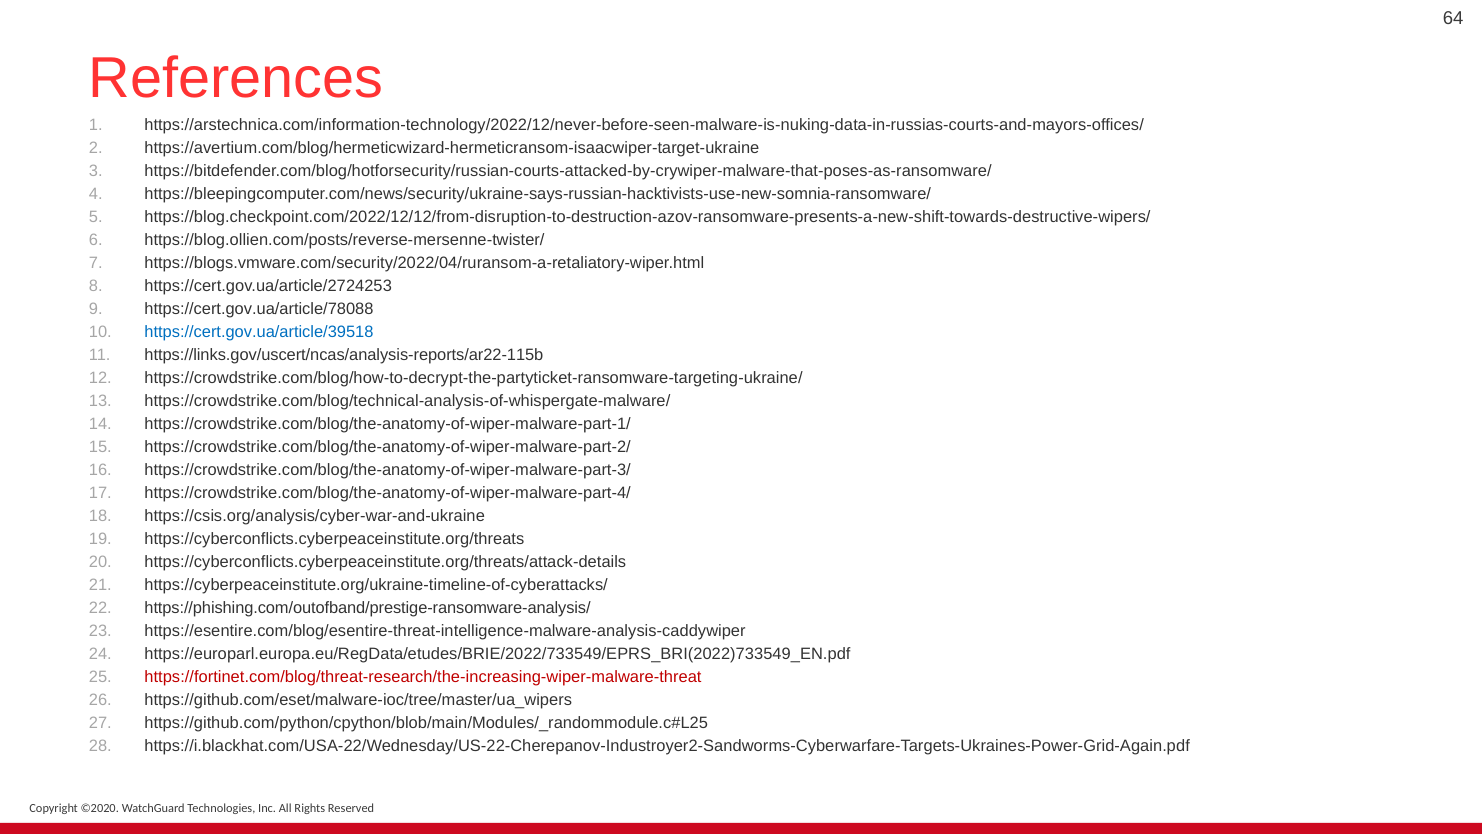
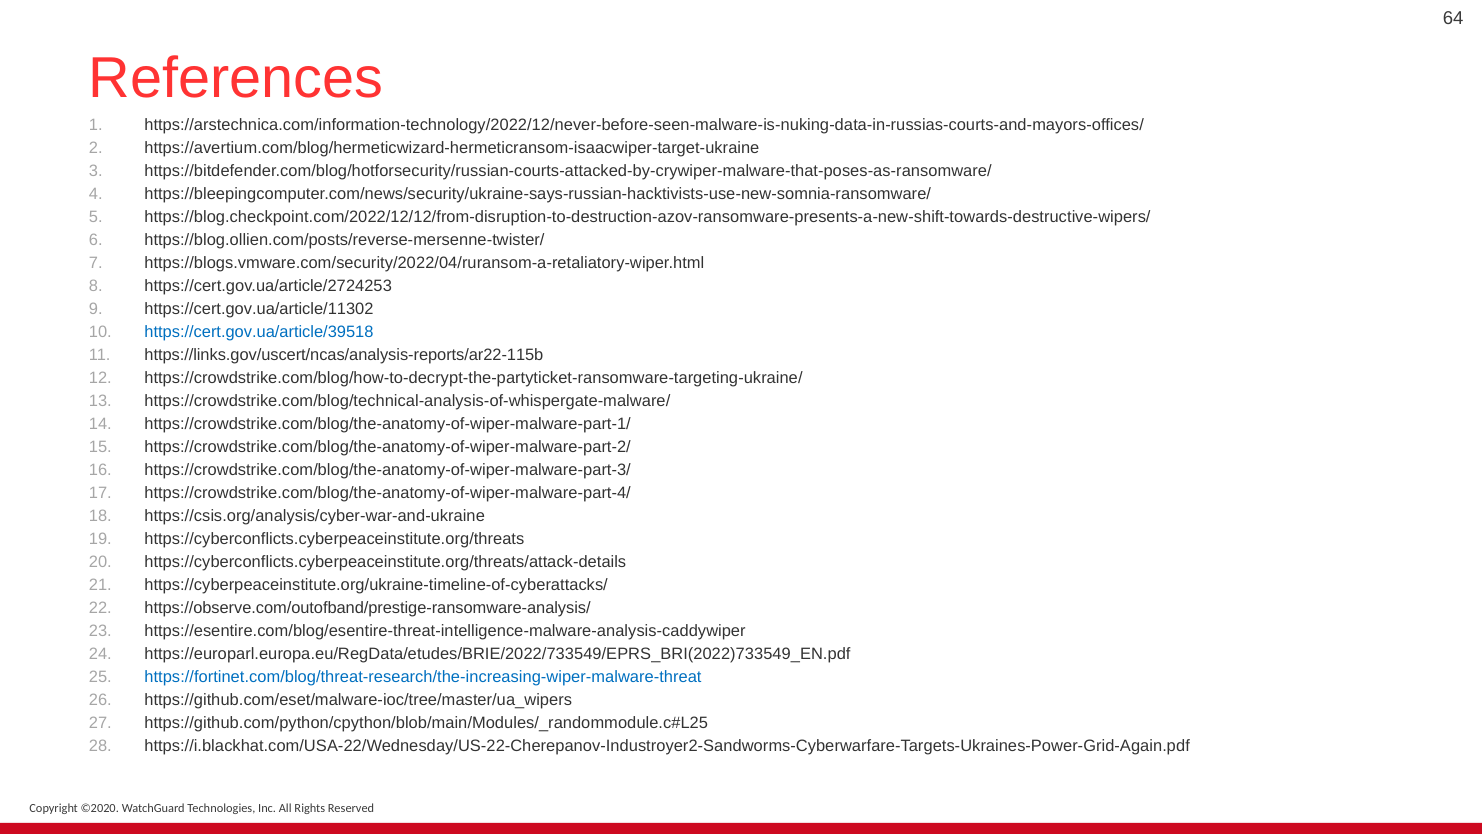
https://cert.gov.ua/article/78088: https://cert.gov.ua/article/78088 -> https://cert.gov.ua/article/11302 (259, 309)
https://phishing.com/outofband/prestige-ransomware-analysis/: https://phishing.com/outofband/prestige-ransomware-analysis/ -> https://observe.com/outofband/prestige-ransomware-analysis/ (368, 608)
https://fortinet.com/blog/threat-research/the-increasing-wiper-malware-threat colour: red -> blue (423, 676)
